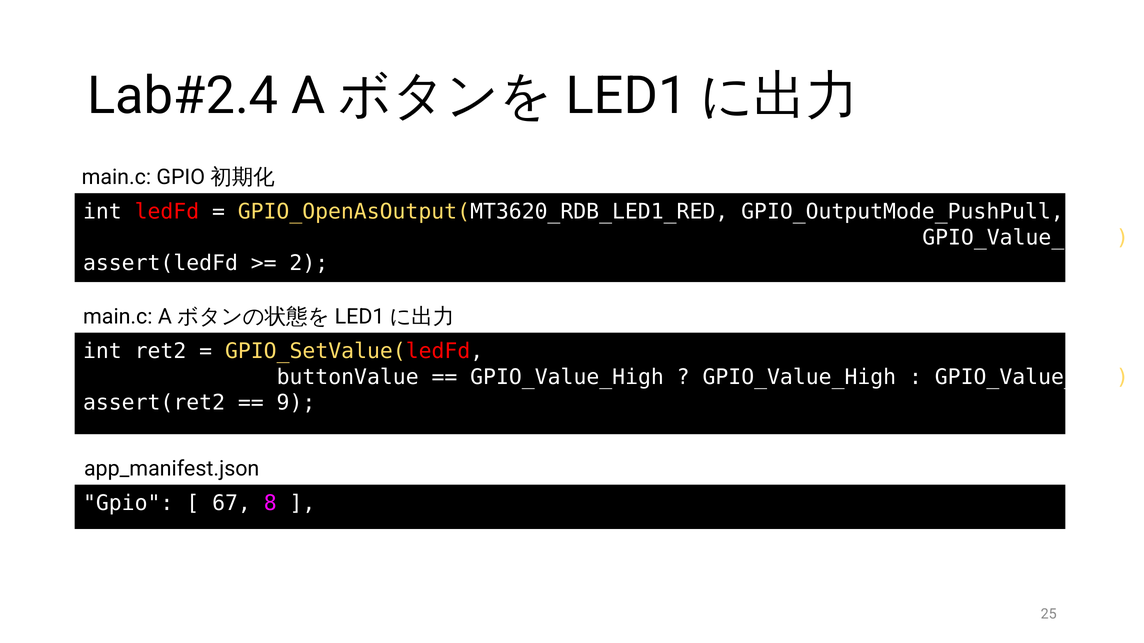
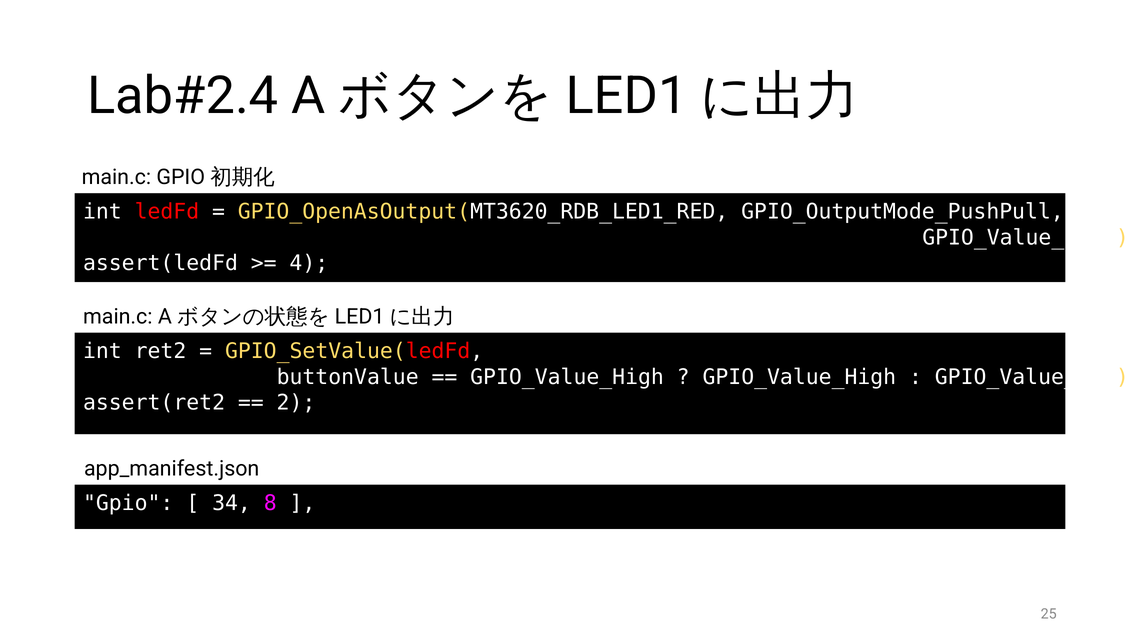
2: 2 -> 4 (309, 263)
9: 9 -> 2 (296, 403)
67: 67 -> 34 (232, 504)
